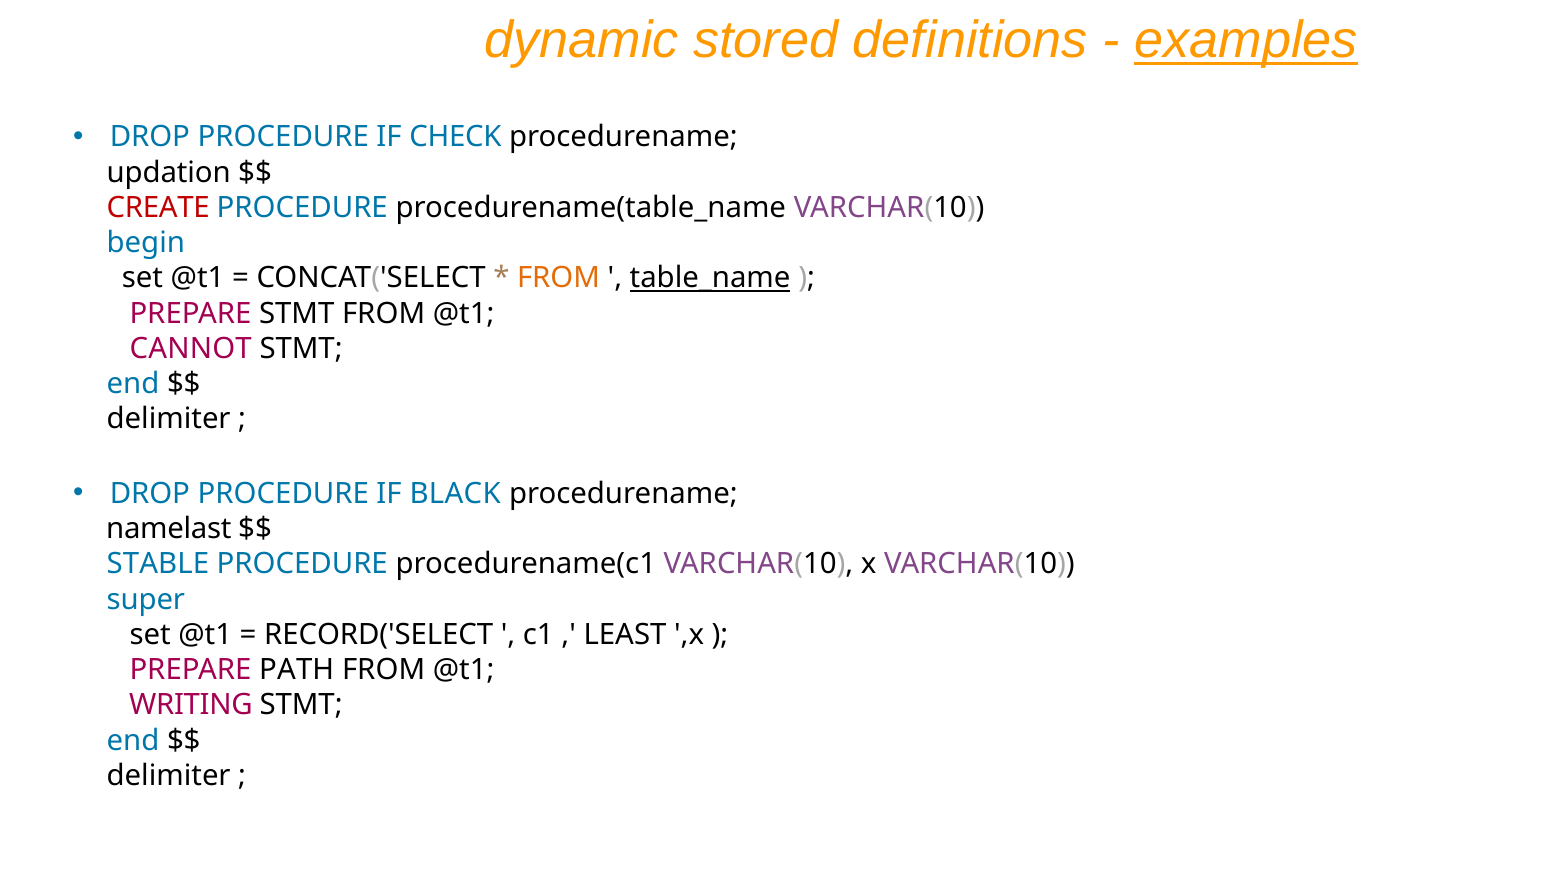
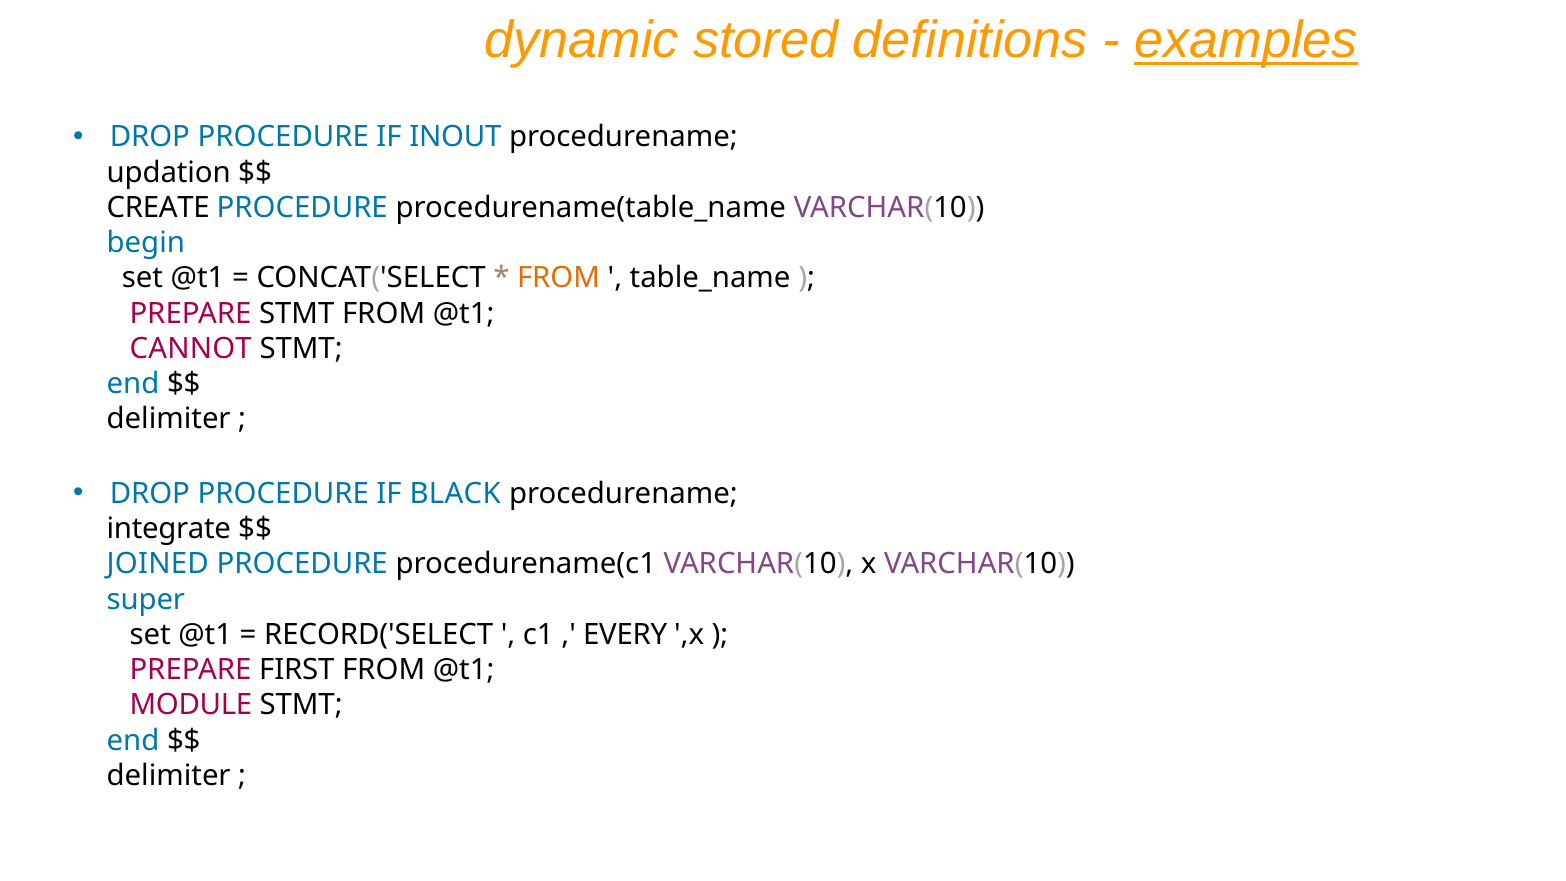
CHECK: CHECK -> INOUT (455, 137)
CREATE colour: red -> black (158, 208)
table_name underline: present -> none (710, 278)
namelast: namelast -> integrate (169, 529)
STABLE: STABLE -> JOINED (158, 564)
LEAST: LEAST -> EVERY (625, 635)
PATH: PATH -> FIRST (297, 670)
WRITING: WRITING -> MODULE (191, 705)
